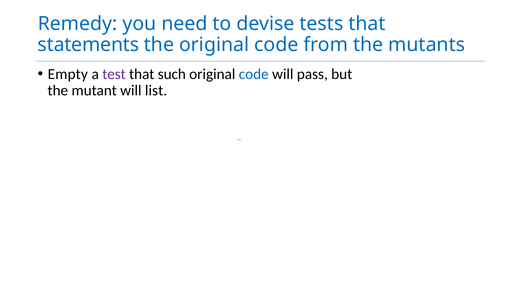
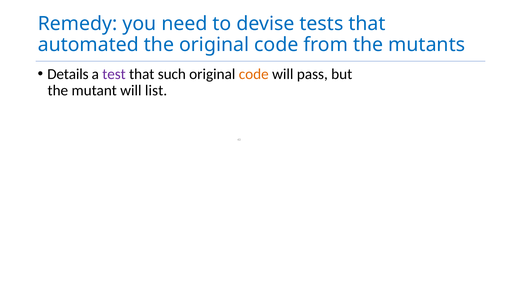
statements: statements -> automated (88, 45)
Empty: Empty -> Details (68, 74)
code colour: blue -> orange (254, 74)
